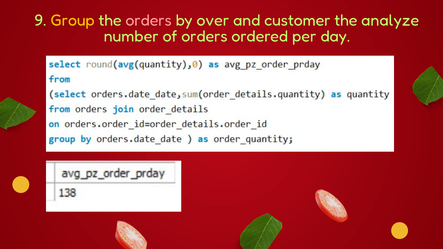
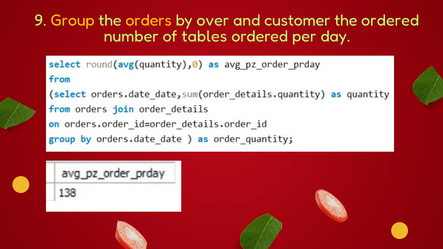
orders colour: pink -> yellow (149, 20)
the analyze: analyze -> ordered (390, 20)
of orders: orders -> tables (204, 36)
